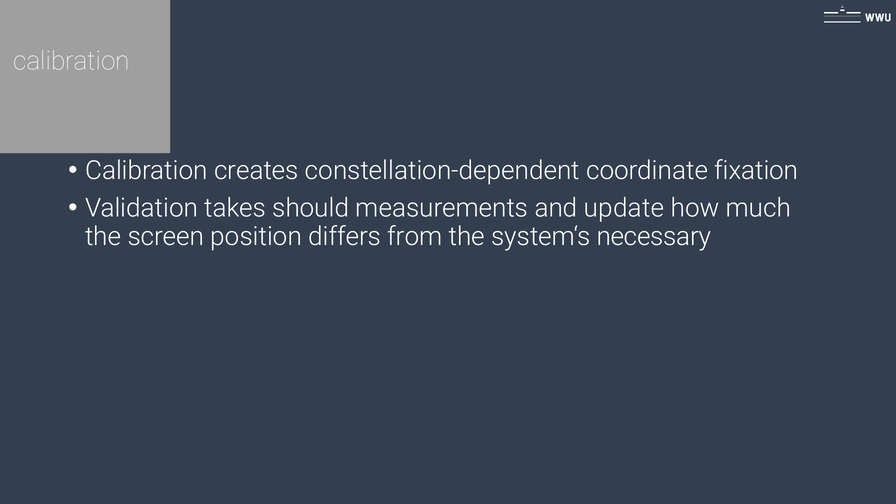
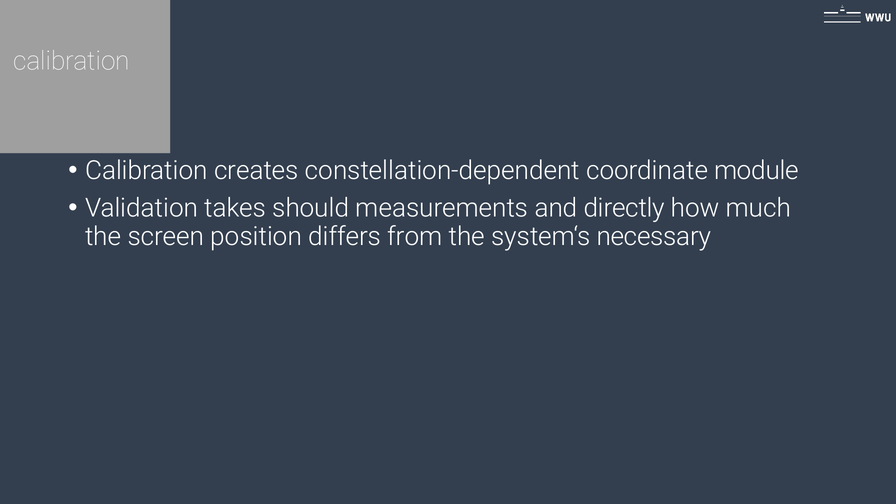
fixation: fixation -> module (756, 171)
update: update -> directly (624, 208)
